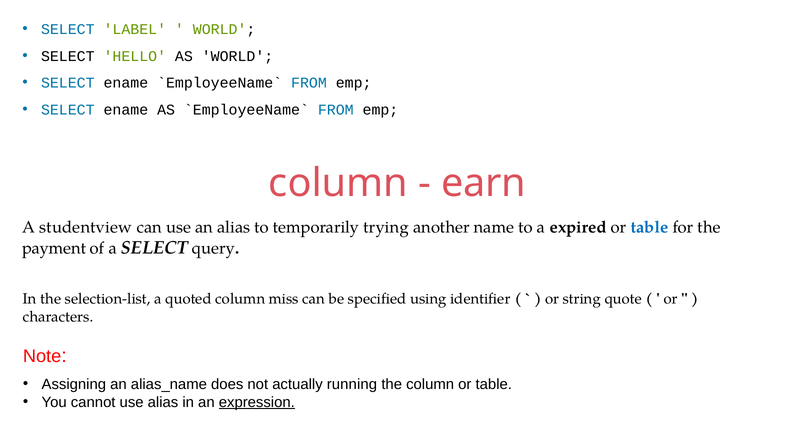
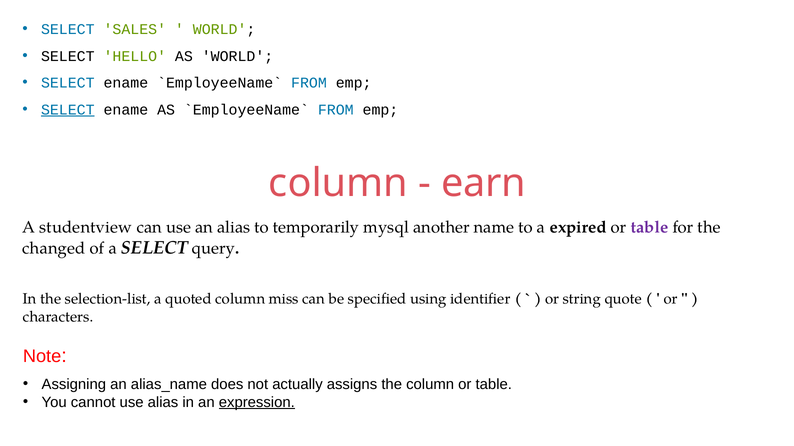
LABEL: LABEL -> SALES (135, 29)
SELECT underline: none -> present (68, 110)
trying: trying -> mysql (386, 227)
table colour: blue -> purple (650, 227)
payment: payment -> changed (54, 249)
running: running -> assigns (352, 385)
